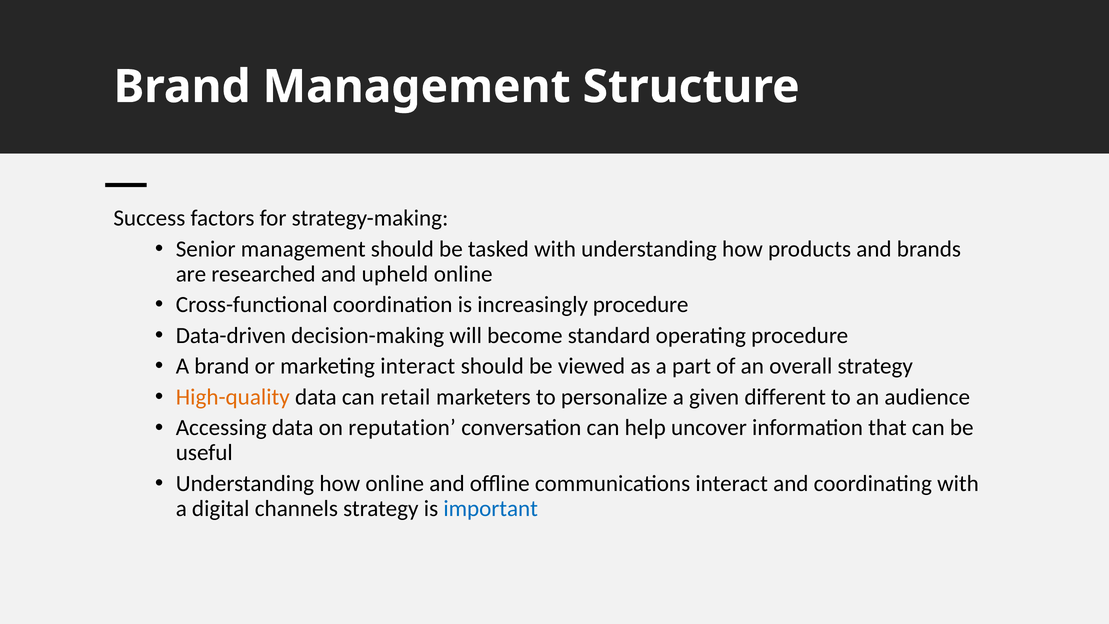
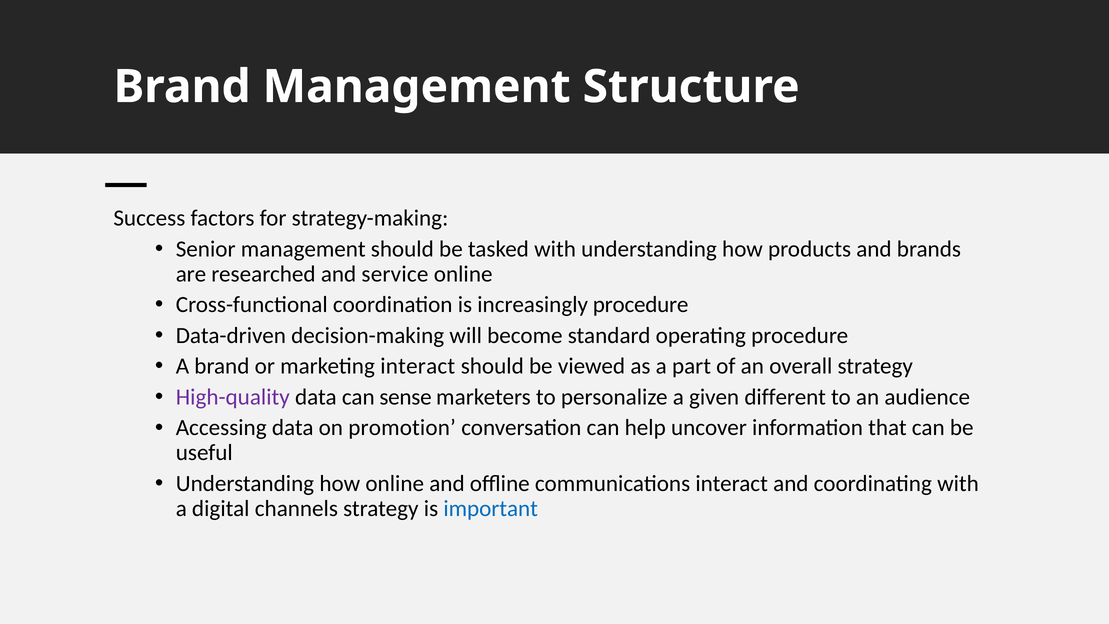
upheld: upheld -> service (395, 274)
High-quality colour: orange -> purple (233, 397)
retail: retail -> sense (406, 397)
reputation: reputation -> promotion (402, 428)
